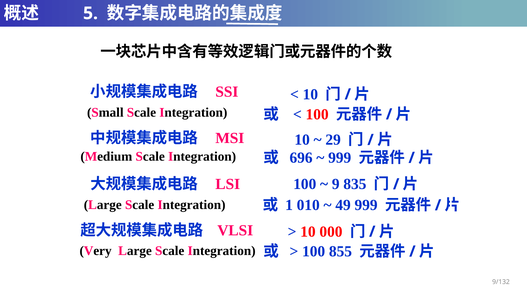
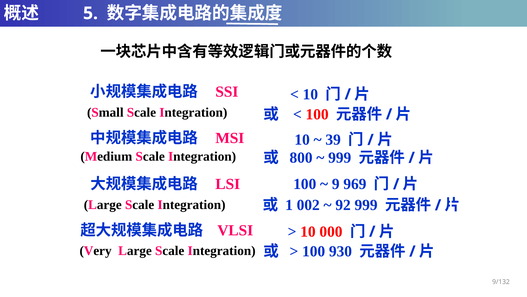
29: 29 -> 39 (333, 140)
696: 696 -> 800 (301, 157)
835: 835 -> 969 (355, 184)
010: 010 -> 002 (308, 205)
49: 49 -> 92 (343, 205)
855: 855 -> 930 (340, 251)
